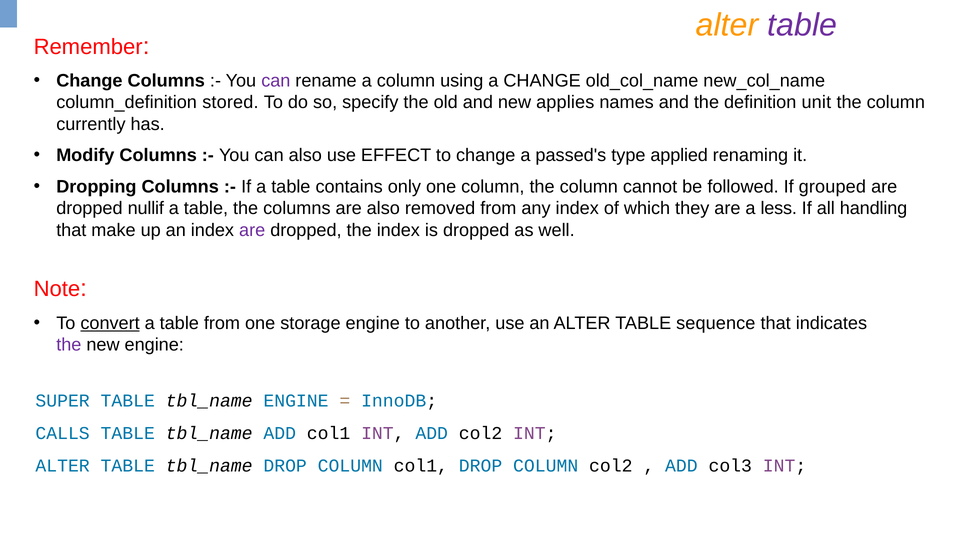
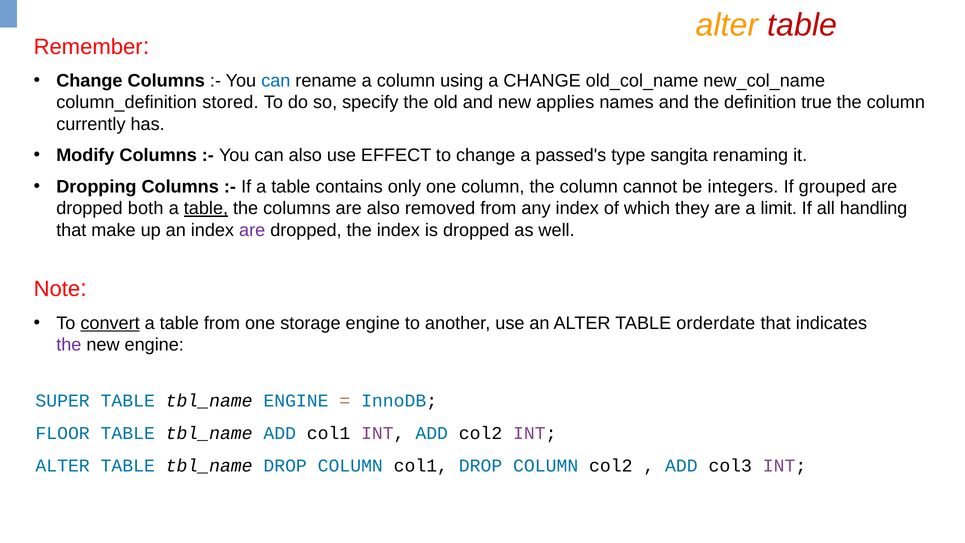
table colour: purple -> red (802, 25)
can colour: purple -> blue (276, 81)
unit: unit -> true (817, 102)
applied: applied -> sangita (679, 155)
followed: followed -> integers (743, 187)
nullif: nullif -> both (146, 208)
table underline: none -> present (206, 208)
less: less -> limit (779, 208)
sequence: sequence -> orderdate (716, 323)
CALLS: CALLS -> FLOOR (63, 433)
